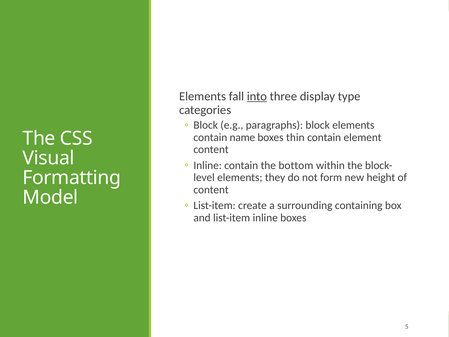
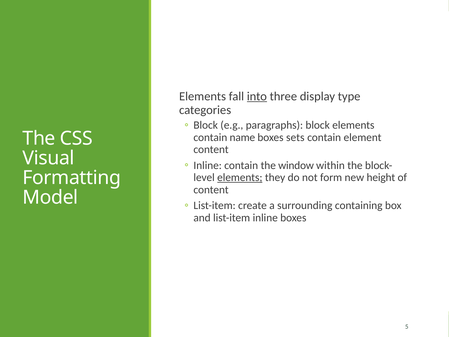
thin: thin -> sets (295, 137)
bottom: bottom -> window (296, 165)
elements underline: none -> present (240, 177)
